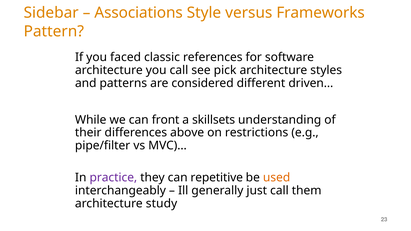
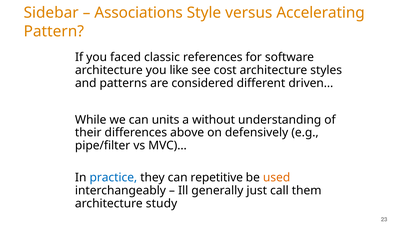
Frameworks: Frameworks -> Accelerating (321, 13)
you call: call -> like (179, 70)
pick: pick -> cost (225, 70)
front: front -> units (166, 120)
skillsets: skillsets -> without (214, 120)
restrictions: restrictions -> defensively (257, 133)
practice colour: purple -> blue (113, 178)
